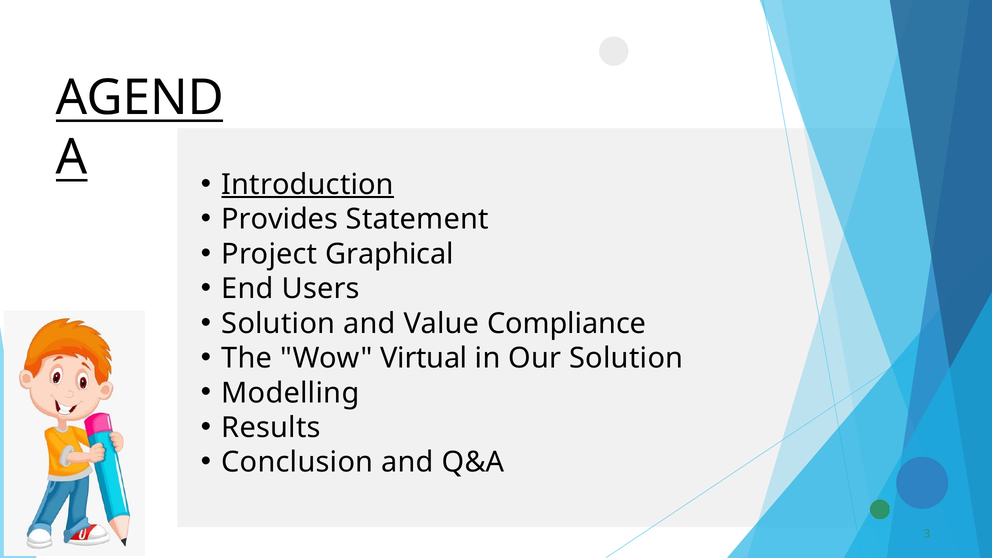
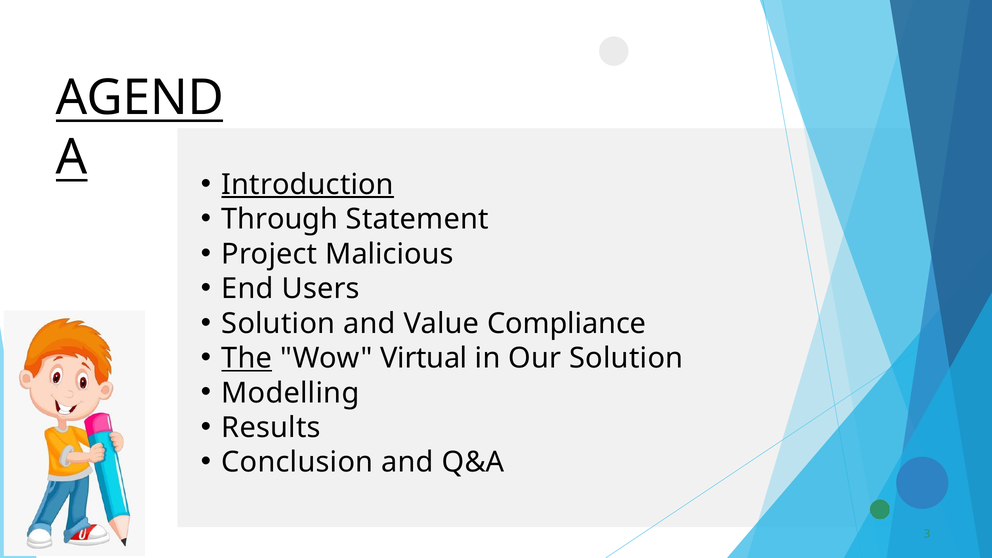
Provides: Provides -> Through (280, 219)
Graphical: Graphical -> Malicious (389, 254)
The underline: none -> present (247, 358)
